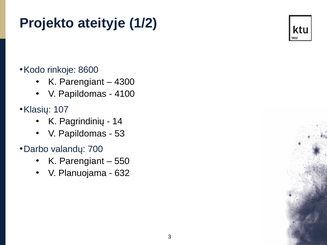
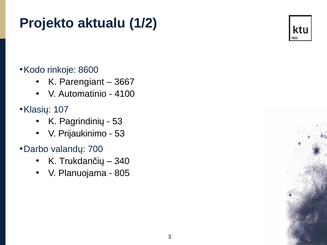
ateityje: ateityje -> aktualu (102, 23)
4300: 4300 -> 3667 (124, 82)
Papildomas: Papildomas -> Automatinio (82, 94)
14: 14 -> 53 (117, 122)
Papildomas: Papildomas -> Prijaukinimo (82, 134)
Parengiant: Parengiant -> Trukdančių (82, 161)
550: 550 -> 340 (122, 161)
632: 632 -> 805 (122, 173)
